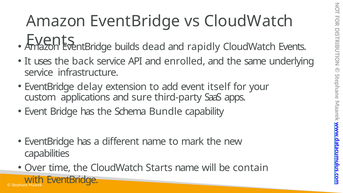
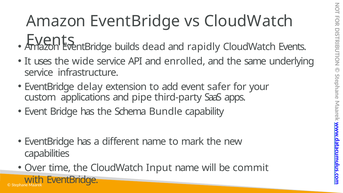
back: back -> wide (83, 61)
itself: itself -> safer (219, 87)
sure: sure -> pipe (142, 97)
Starts: Starts -> Input (159, 168)
contain: contain -> commit (251, 168)
